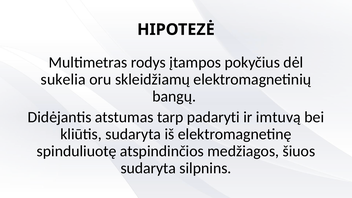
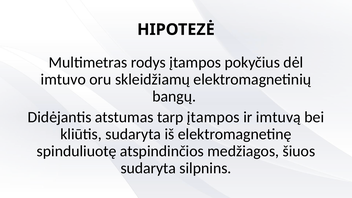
sukelia: sukelia -> imtuvo (63, 79)
tarp padaryti: padaryti -> įtampos (213, 117)
